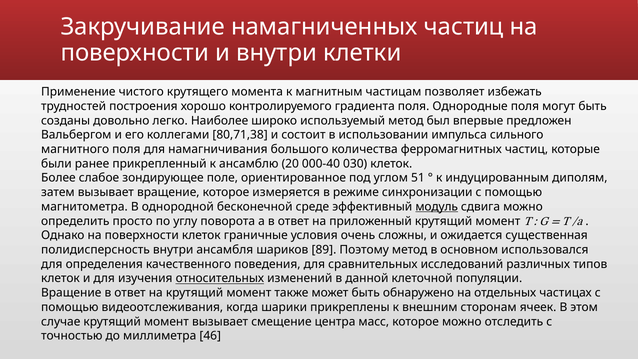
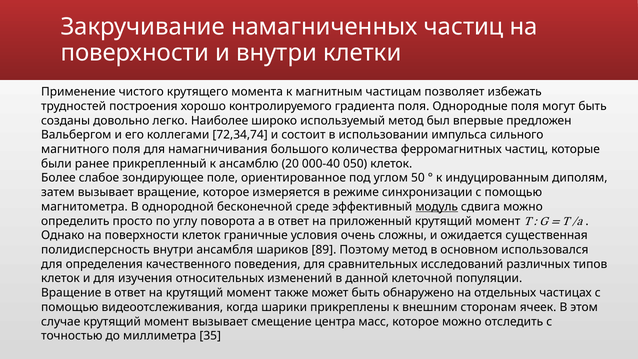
80,71,38: 80,71,38 -> 72,34,74 (240, 135)
030: 030 -> 050 (355, 164)
51: 51 -> 50 (418, 178)
относительных underline: present -> none (220, 278)
46: 46 -> 35 (210, 336)
